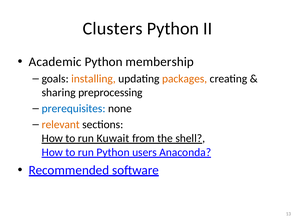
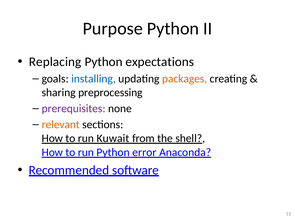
Clusters: Clusters -> Purpose (113, 29)
Academic: Academic -> Replacing (55, 62)
membership: membership -> expectations (160, 62)
installing colour: orange -> blue (93, 79)
prerequisites colour: blue -> purple (74, 109)
users: users -> error (144, 153)
